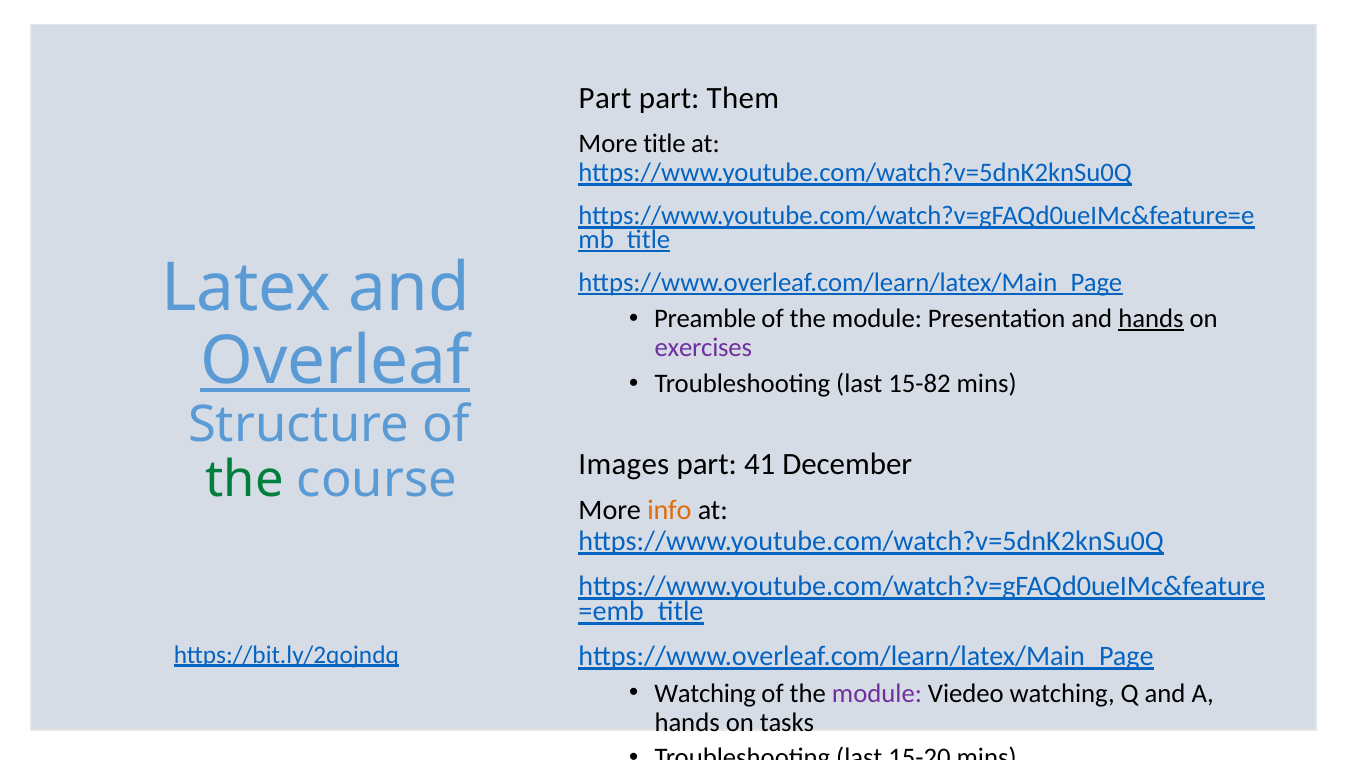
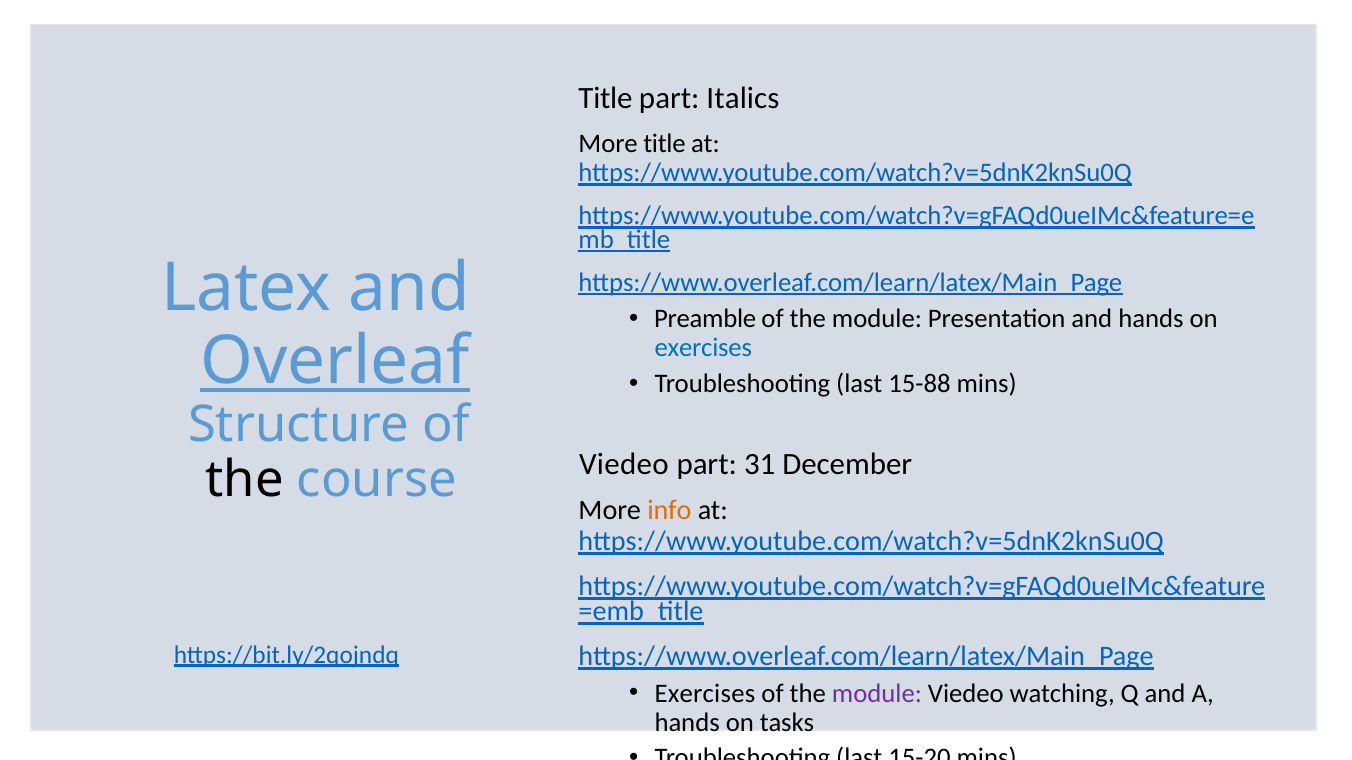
Part: Part -> Title (605, 98)
Them: Them -> Italics (743, 98)
hands underline: present -> none (1151, 319)
exercises colour: purple -> blue (703, 348)
15-82: 15-82 -> 15-88 (919, 384)
Images: Images -> Viedeo (624, 465)
41: 41 -> 31 (760, 465)
the colour: green -> black (245, 480)
Watching: Watching -> Exercises (705, 694)
